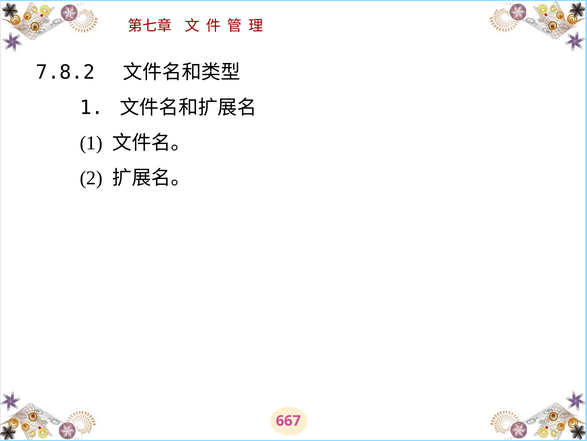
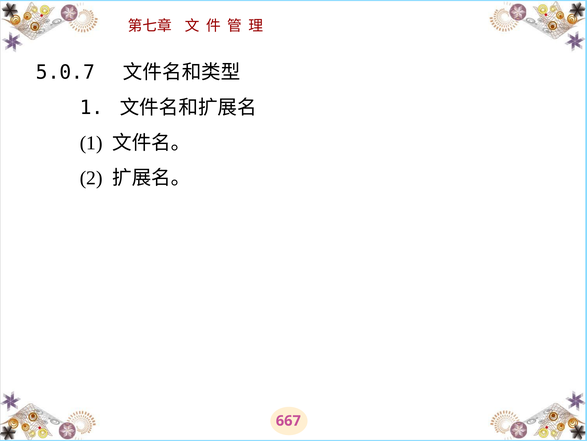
7.8.2: 7.8.2 -> 5.0.7 (65, 72)
